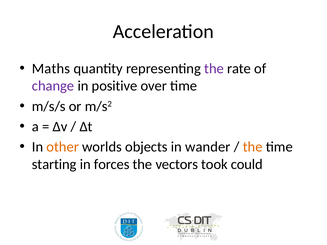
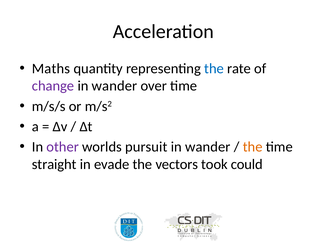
the colour: purple -> blue (214, 69)
positive: positive -> wander (114, 86)
other colour: orange -> purple (63, 147)
objects: objects -> pursuit (146, 147)
starting: starting -> straight (54, 165)
forces: forces -> evade (112, 165)
